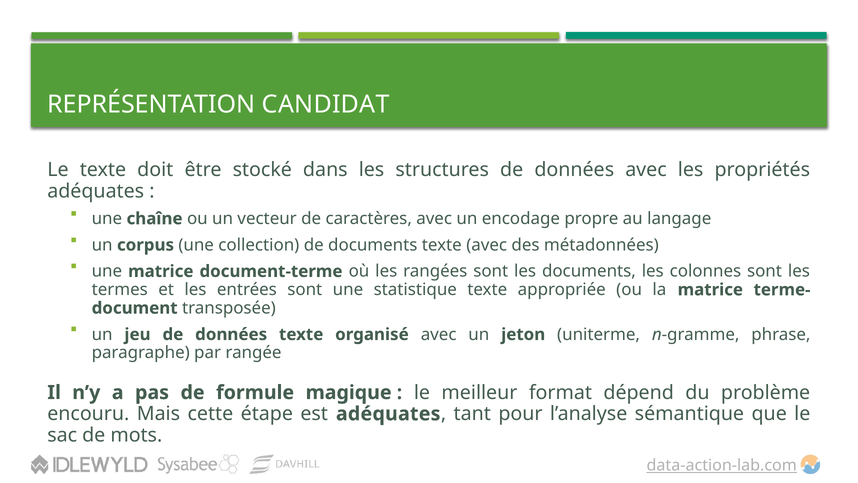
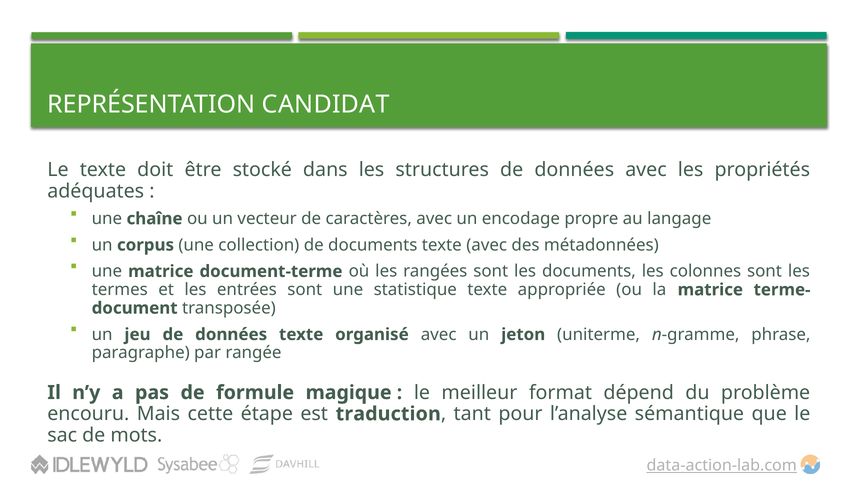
est adéquates: adéquates -> traduction (388, 414)
